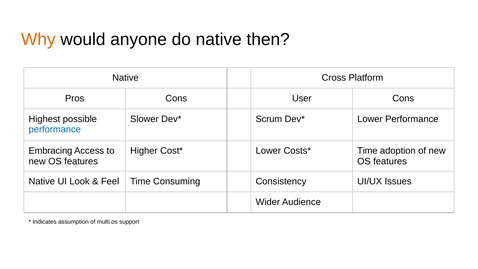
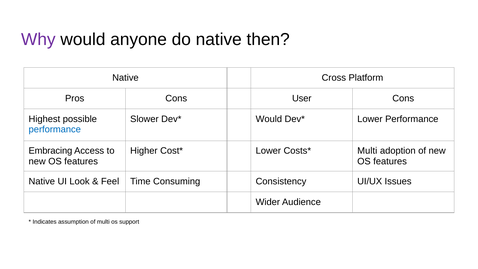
Why colour: orange -> purple (38, 40)
Scrum: Scrum -> Would (269, 119)
Time: Time -> Multi (367, 151)
